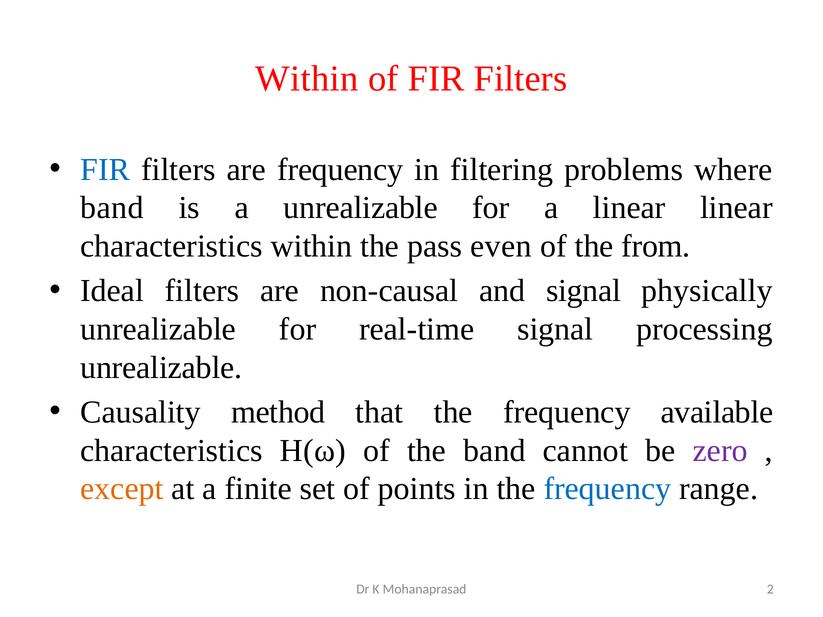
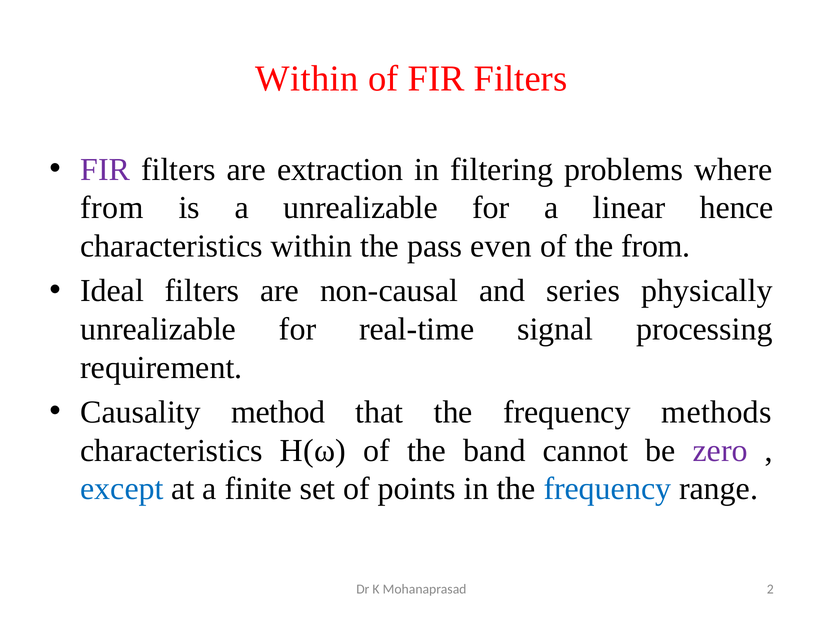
FIR colour: blue -> purple (105, 170)
are frequency: frequency -> extraction (340, 170)
band: band -> from (112, 208)
linear linear: linear -> hence (737, 208)
and signal: signal -> series (583, 291)
unrealizable: unrealizable -> requirement (161, 368)
available: available -> methods (717, 412)
except colour: orange -> blue (122, 489)
